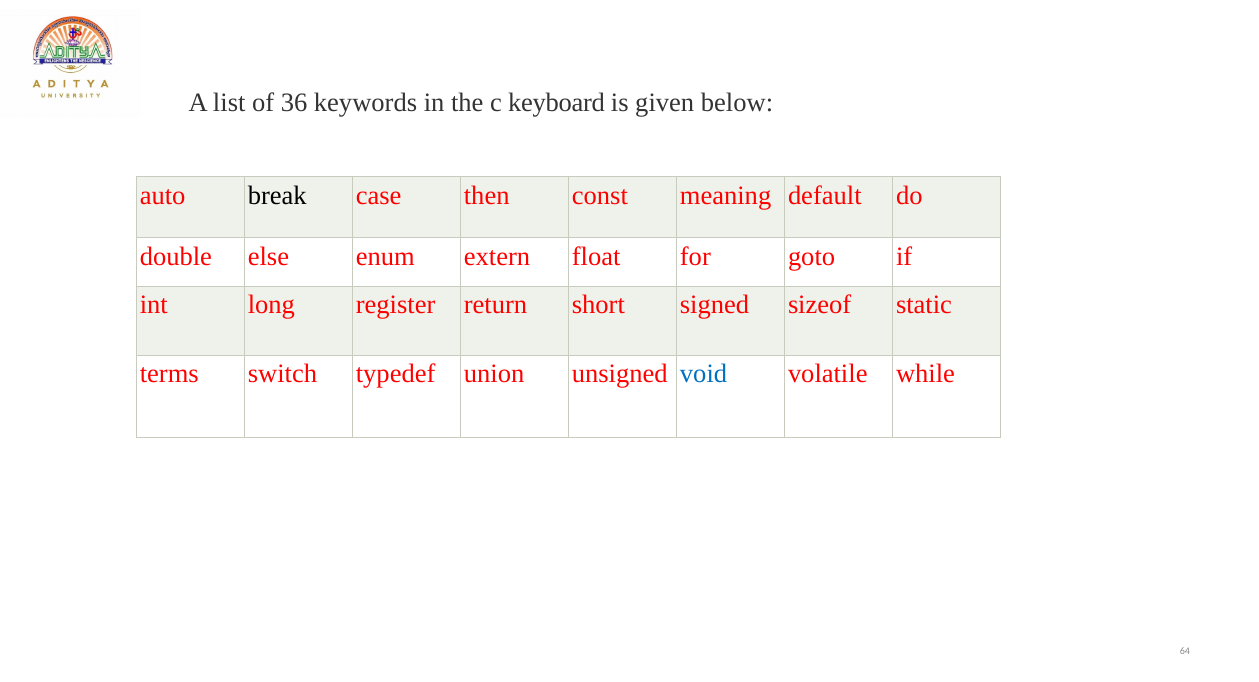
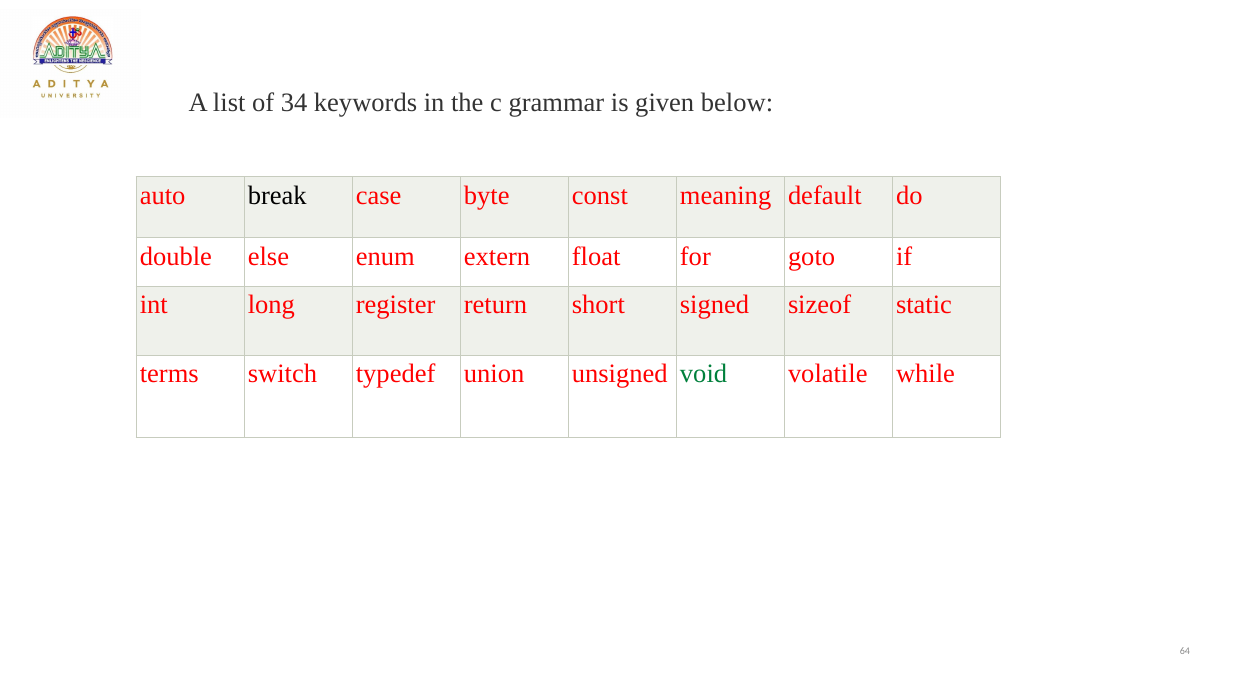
36: 36 -> 34 (294, 103)
keyboard: keyboard -> grammar (556, 103)
then: then -> byte (487, 195)
void colour: blue -> green (704, 374)
